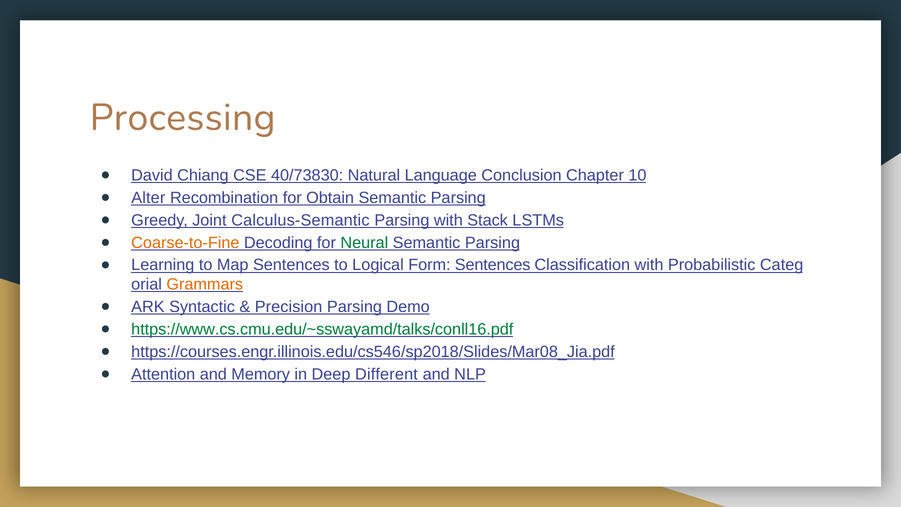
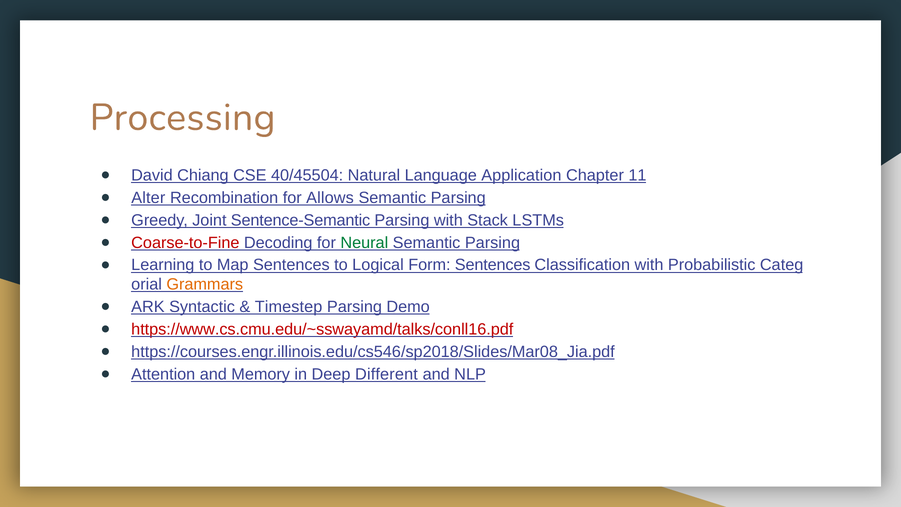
40/73830: 40/73830 -> 40/45504 (307, 175)
Conclusion: Conclusion -> Application (521, 175)
10: 10 -> 11 (637, 175)
Obtain: Obtain -> Allows (330, 198)
Calculus-Semantic: Calculus-Semantic -> Sentence-Semantic (301, 220)
Coarse-to-Fine colour: orange -> red (185, 243)
Precision: Precision -> Timestep (289, 307)
https://www.cs.cmu.edu/~sswayamd/talks/conll16.pdf colour: green -> red (322, 329)
